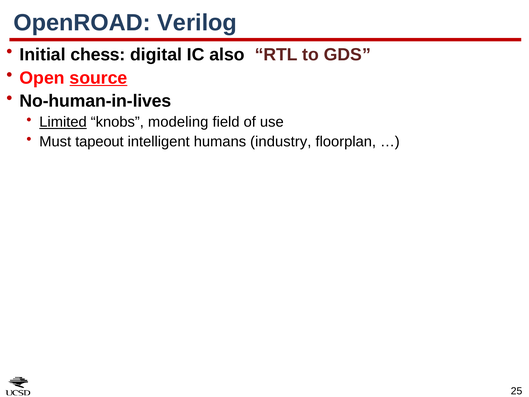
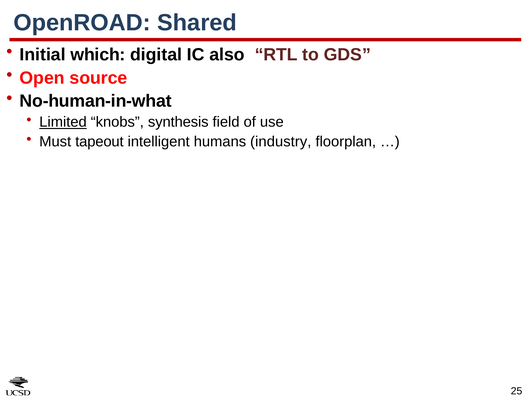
Verilog: Verilog -> Shared (197, 23)
chess: chess -> which (98, 55)
source underline: present -> none (98, 78)
No-human-in-lives: No-human-in-lives -> No-human-in-what (96, 101)
modeling: modeling -> synthesis (178, 122)
